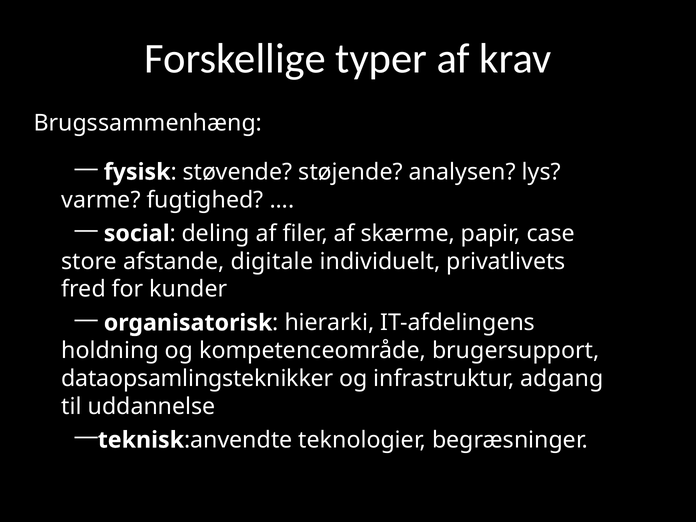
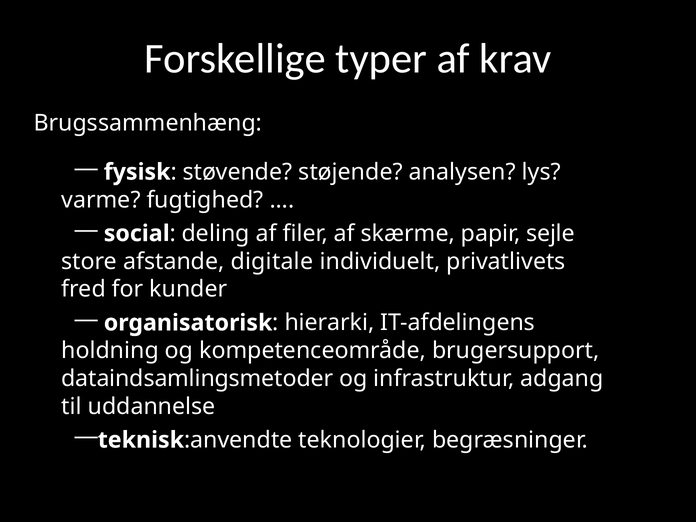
case: case -> sejle (551, 234)
dataopsamlingsteknikker: dataopsamlingsteknikker -> dataindsamlingsmetoder (197, 379)
